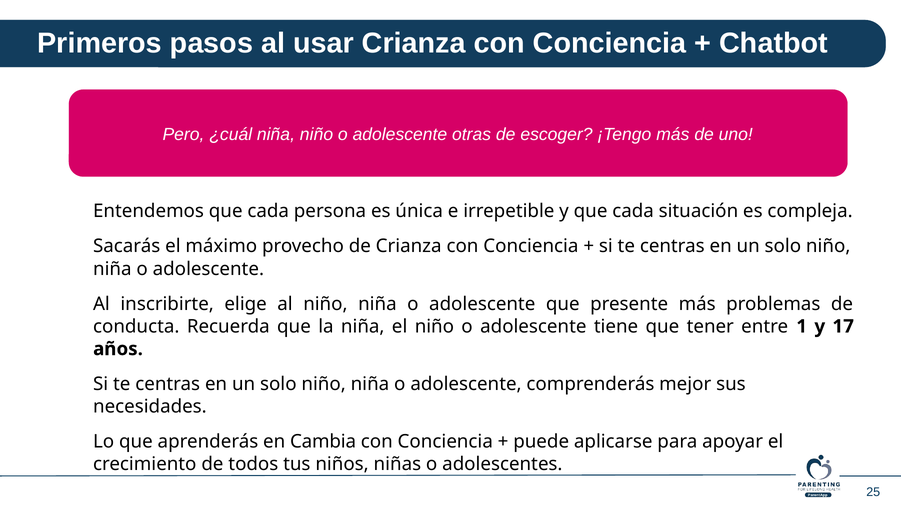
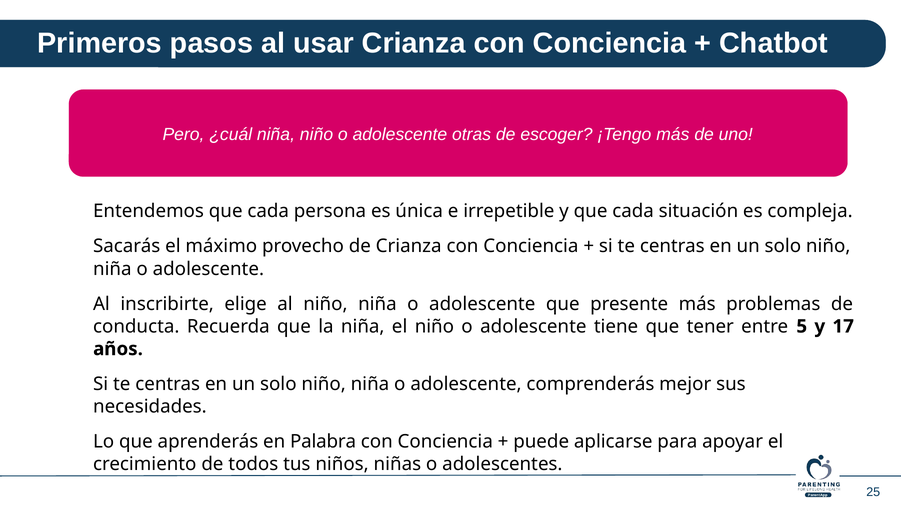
1: 1 -> 5 (802, 326)
Cambia: Cambia -> Palabra (323, 441)
